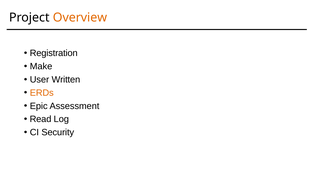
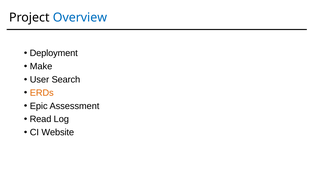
Overview colour: orange -> blue (80, 17)
Registration: Registration -> Deployment (54, 53)
Written: Written -> Search (66, 79)
Security: Security -> Website (58, 132)
